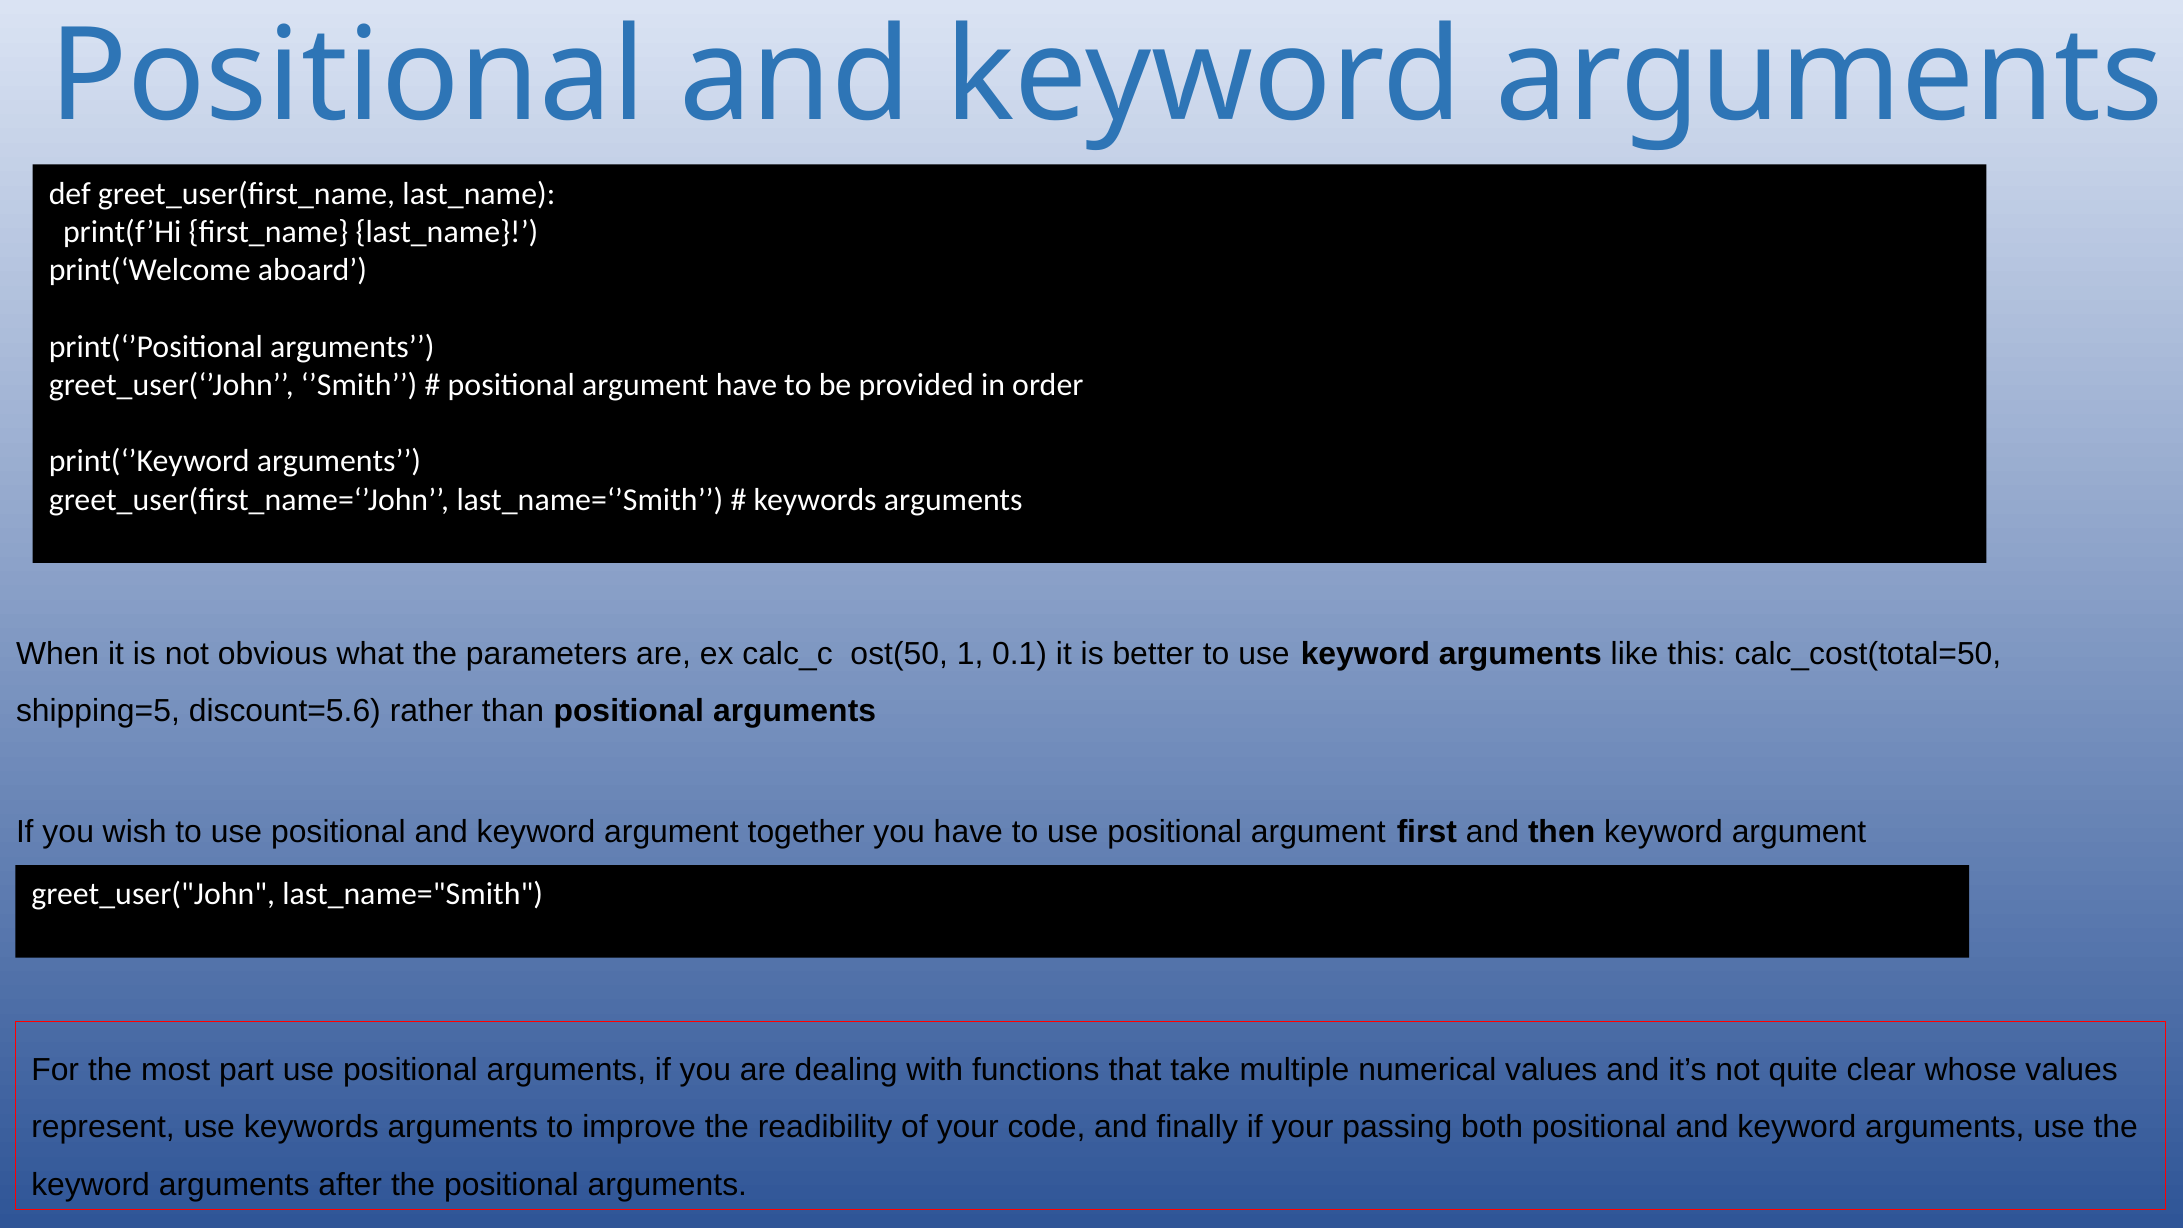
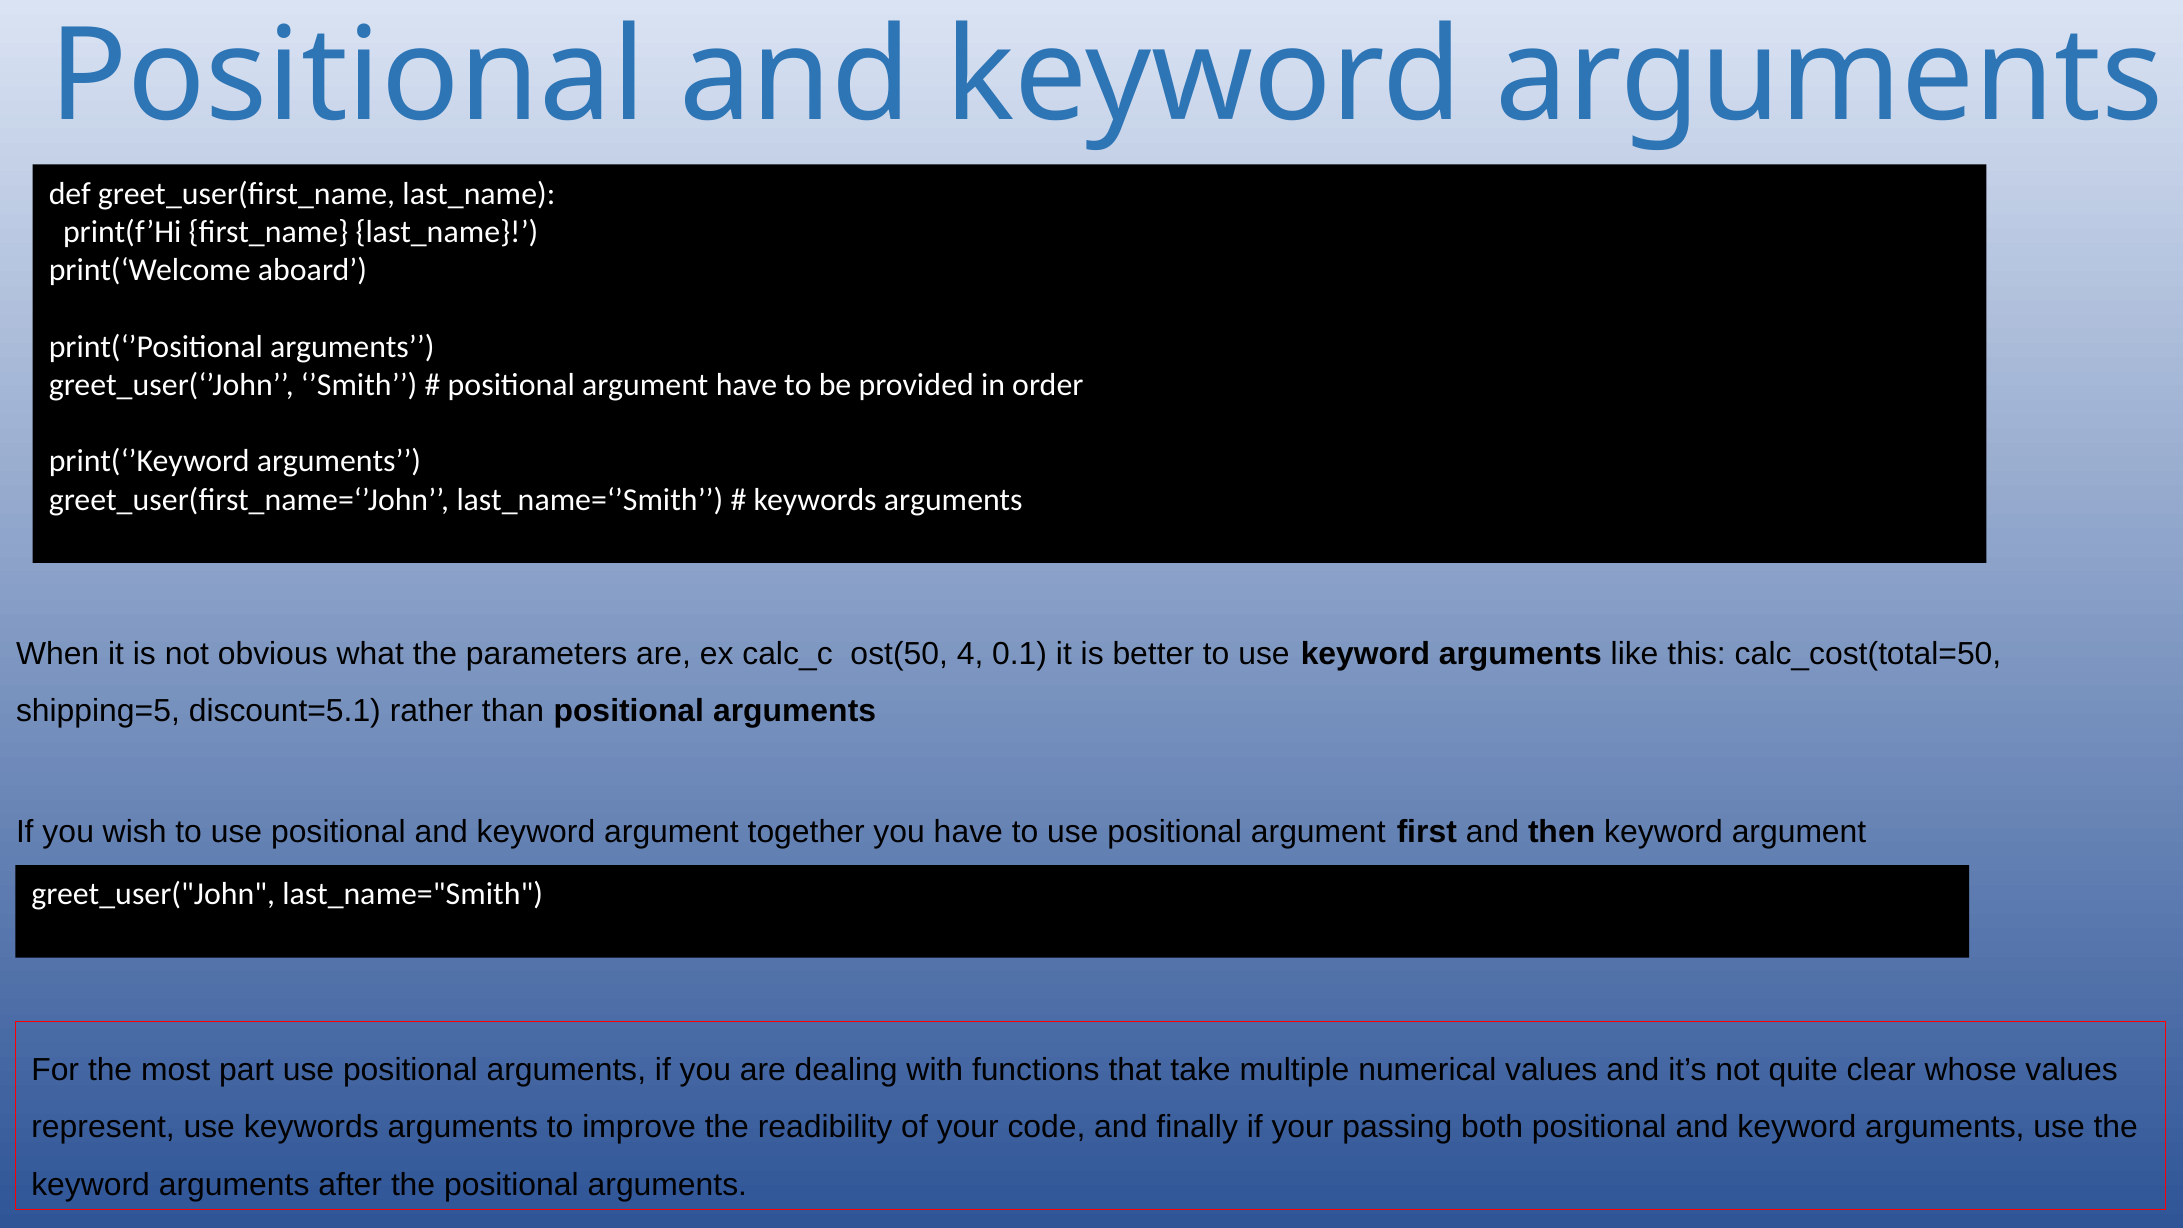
1: 1 -> 4 (970, 654)
discount=5.6: discount=5.6 -> discount=5.1 (285, 711)
